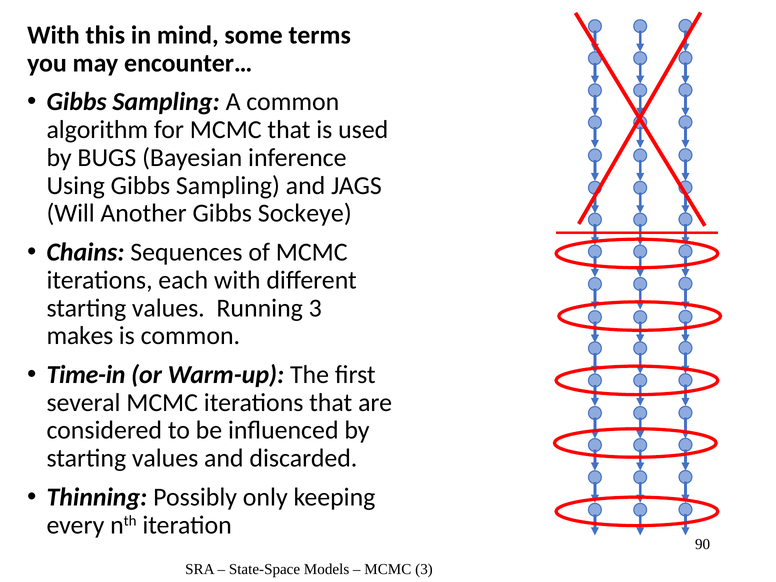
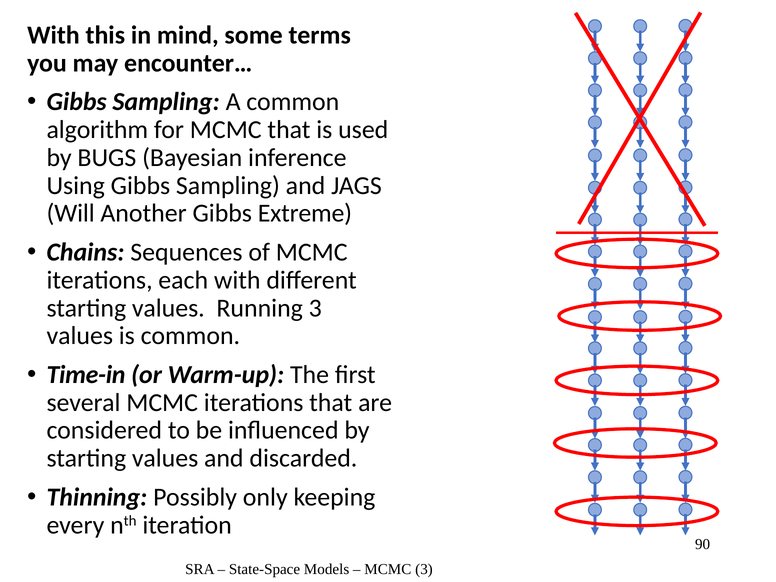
Sockeye: Sockeye -> Extreme (305, 213)
makes: makes -> values (80, 336)
